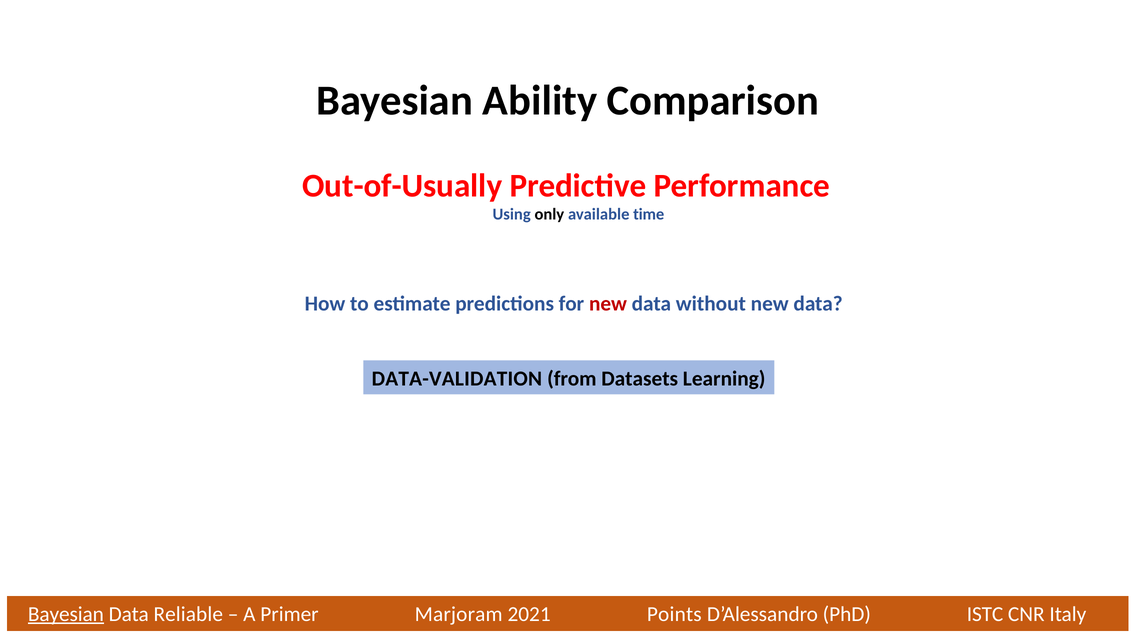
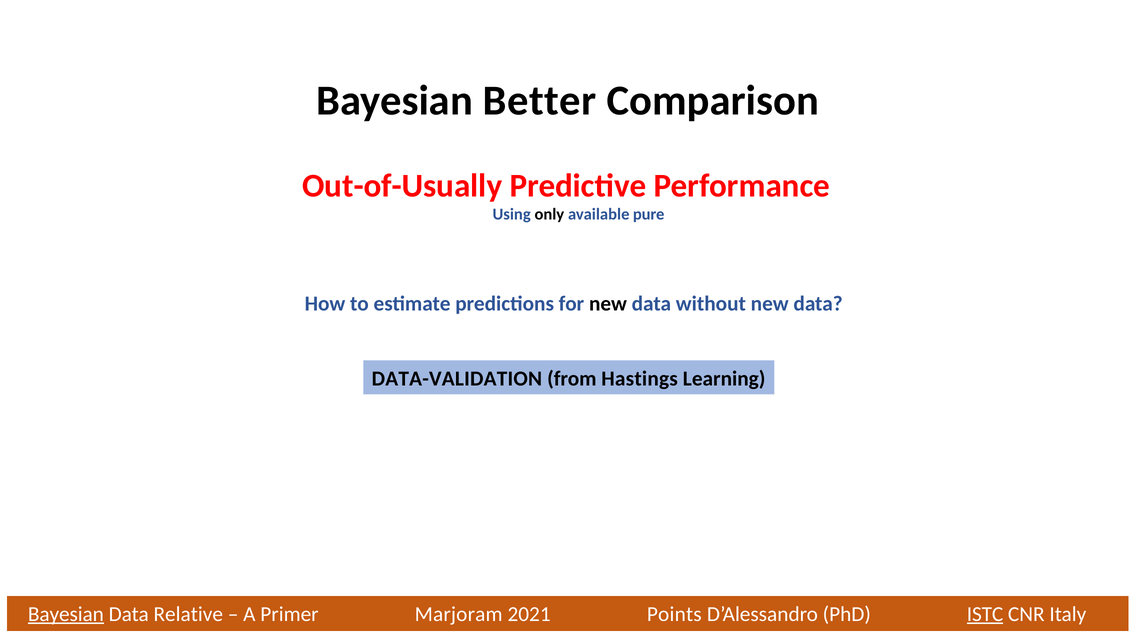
Ability: Ability -> Better (540, 101)
time: time -> pure (649, 215)
new colour: red -> black (608, 304)
Datasets: Datasets -> Hastings (640, 379)
Reliable: Reliable -> Relative (188, 614)
ISTC underline: none -> present (985, 614)
